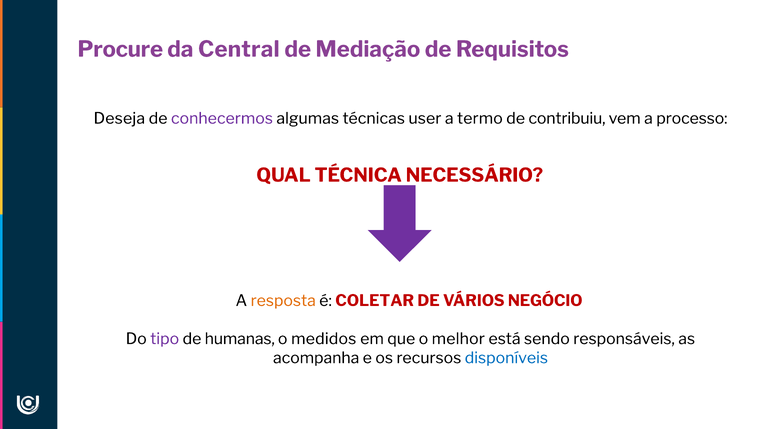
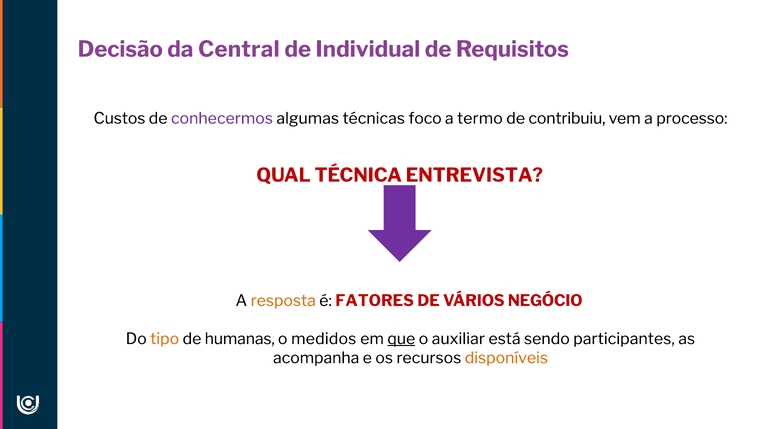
Procure: Procure -> Decisão (120, 49)
Mediação: Mediação -> Individual (368, 49)
Deseja: Deseja -> Custos (119, 119)
user: user -> foco (425, 119)
NECESSÁRIO: NECESSÁRIO -> ENTREVISTA (474, 176)
COLETAR: COLETAR -> FATORES (375, 301)
tipo colour: purple -> orange (165, 339)
que underline: none -> present (401, 339)
melhor: melhor -> auxiliar (458, 339)
responsáveis: responsáveis -> participantes (624, 339)
disponíveis colour: blue -> orange (506, 359)
